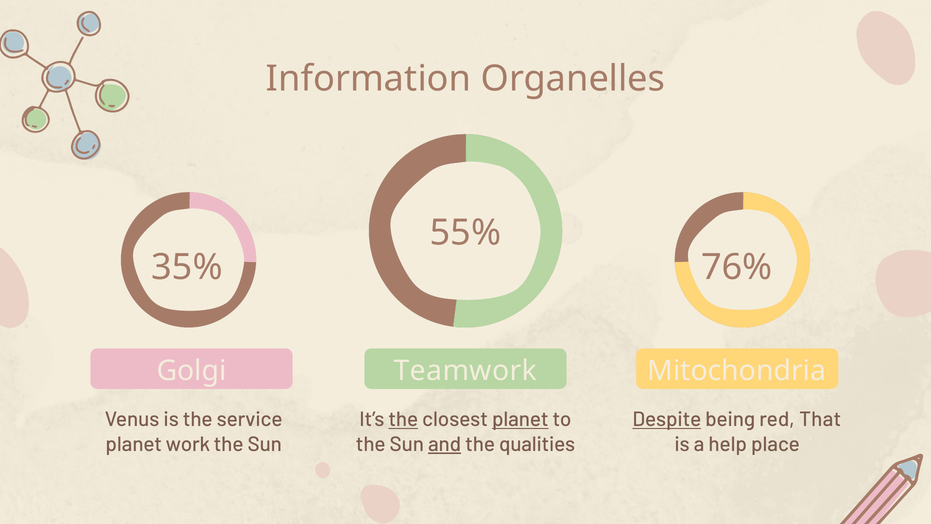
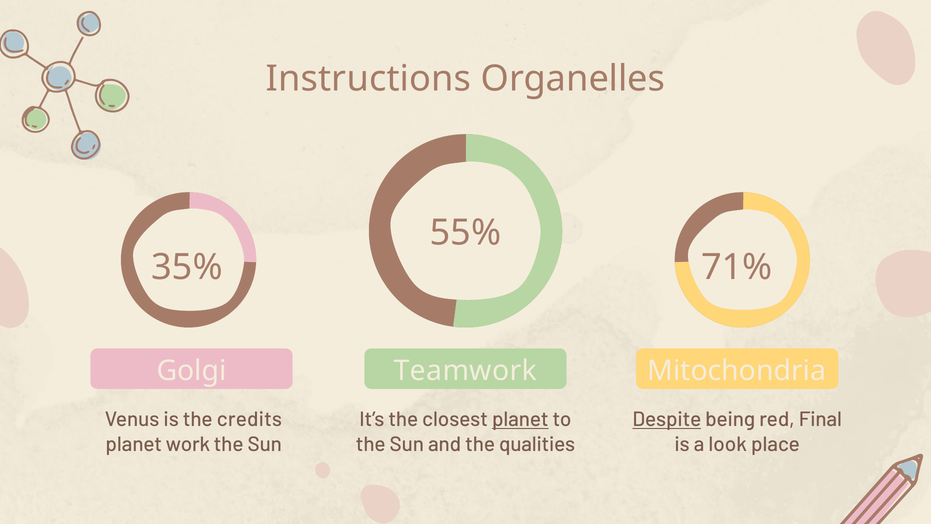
Information: Information -> Instructions (368, 79)
76%: 76% -> 71% (737, 267)
service: service -> credits (249, 419)
the underline: present -> none (403, 419)
That: That -> Final (820, 419)
and underline: present -> none (445, 444)
help: help -> look (728, 444)
